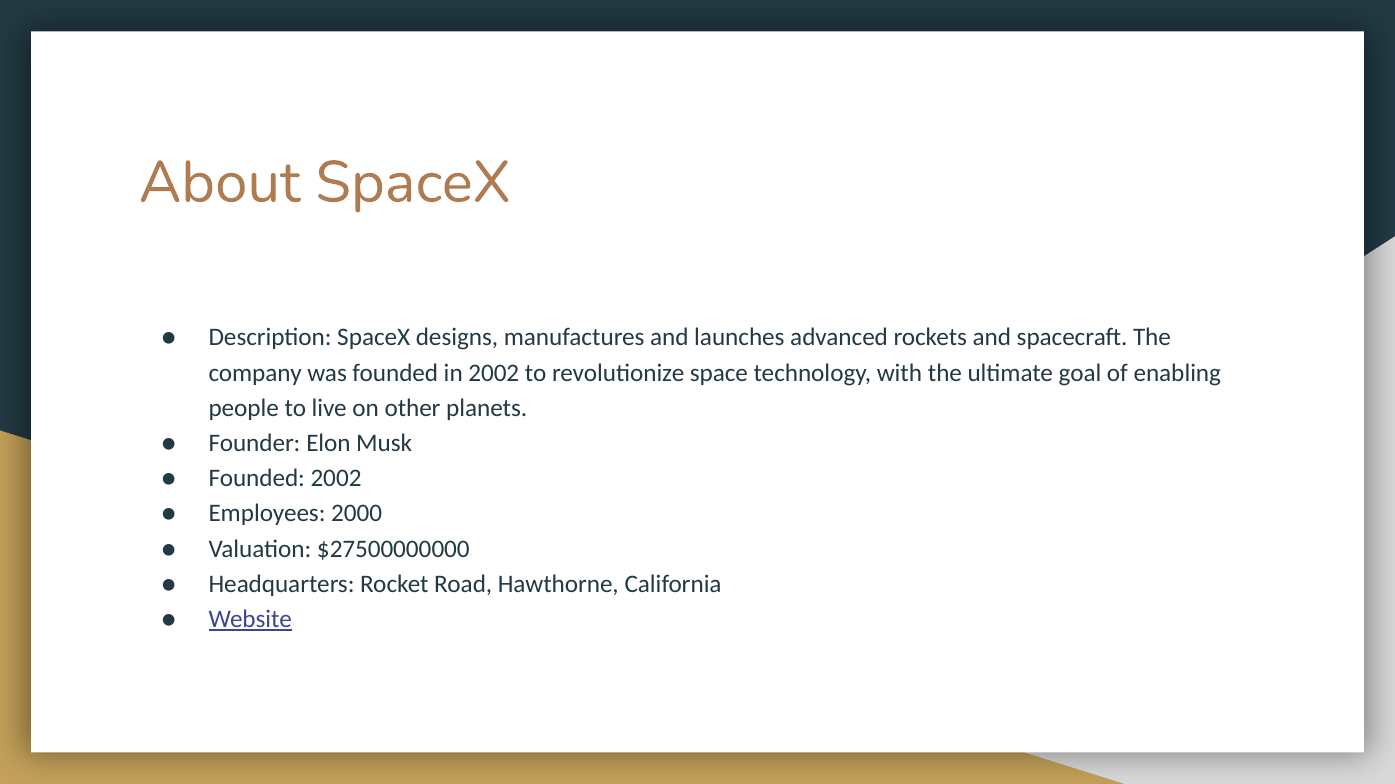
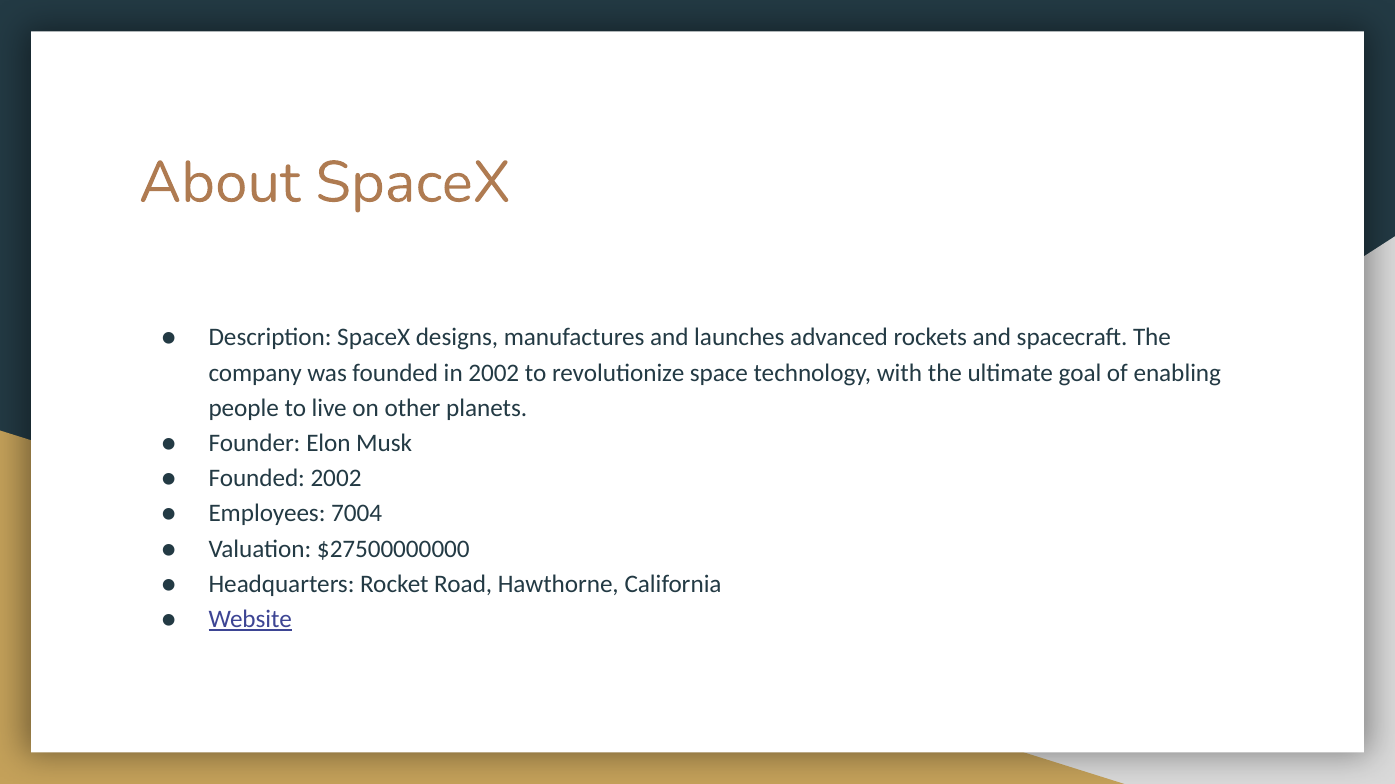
2000: 2000 -> 7004 (357, 514)
